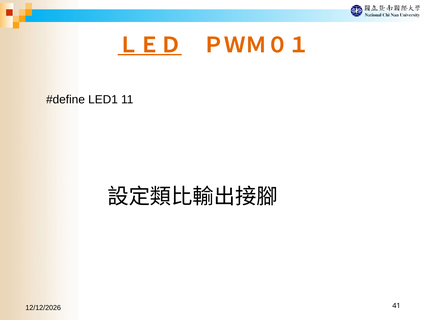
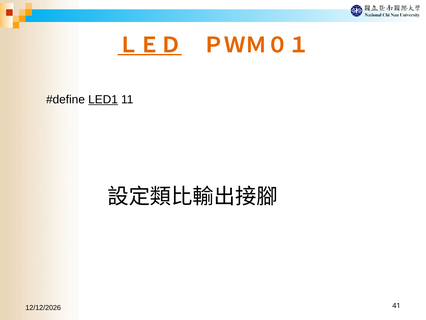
LED1 underline: none -> present (103, 99)
